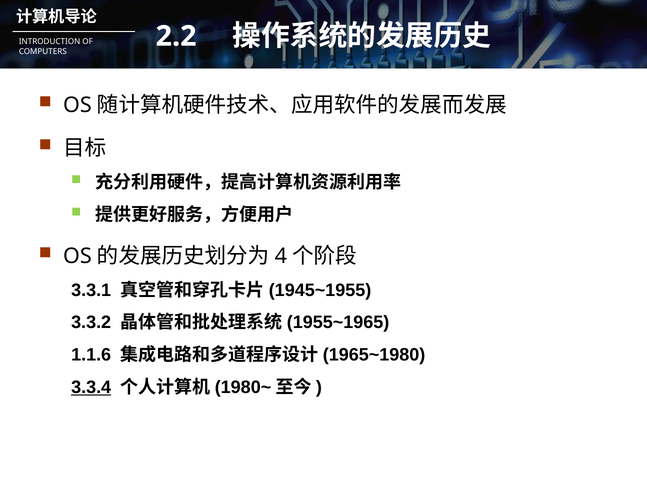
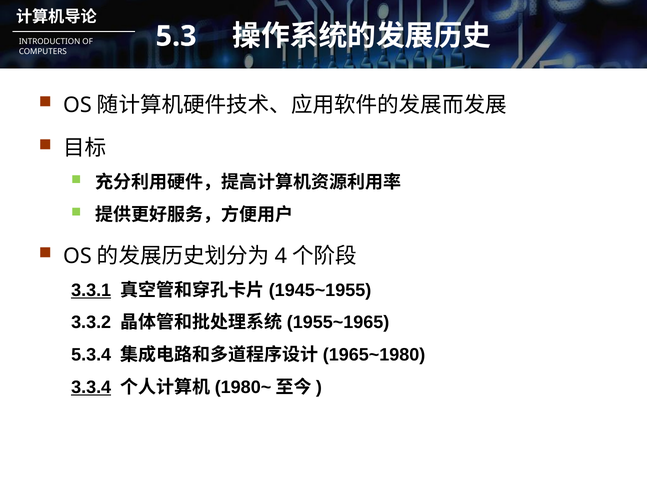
2.2: 2.2 -> 5.3 (176, 36)
3.3.1 underline: none -> present (91, 290)
1.1.6: 1.1.6 -> 5.3.4 (91, 355)
